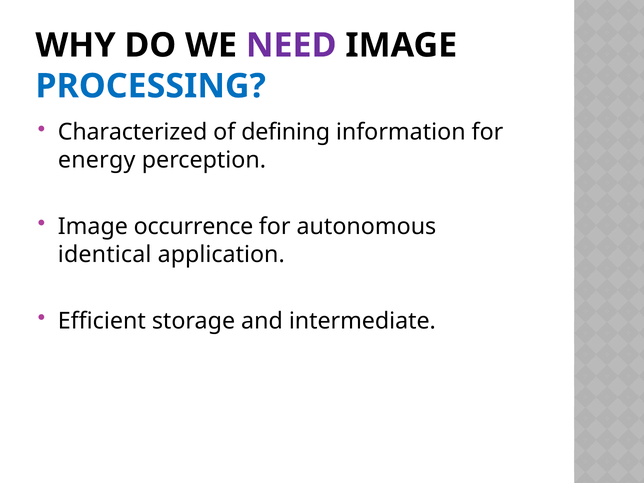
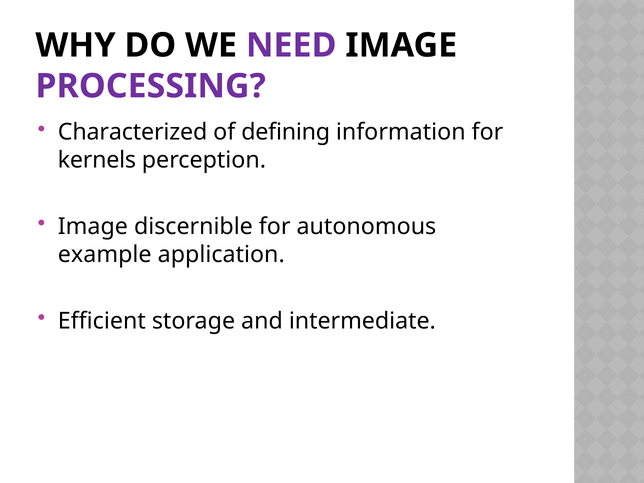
PROCESSING colour: blue -> purple (151, 86)
energy: energy -> kernels (97, 160)
occurrence: occurrence -> discernible (193, 227)
identical: identical -> example (105, 254)
